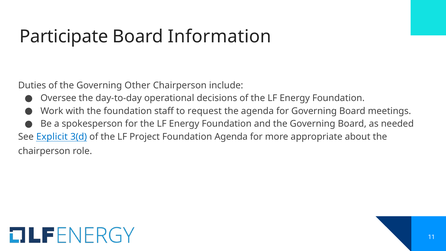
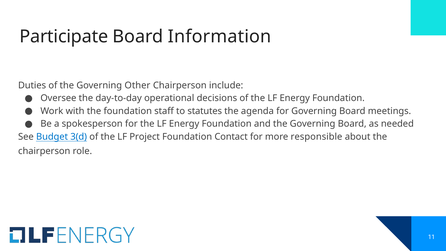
request: request -> statutes (205, 111)
Explicit: Explicit -> Budget (52, 137)
Foundation Agenda: Agenda -> Contact (231, 137)
appropriate: appropriate -> responsible (316, 137)
